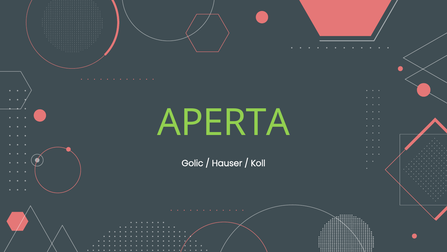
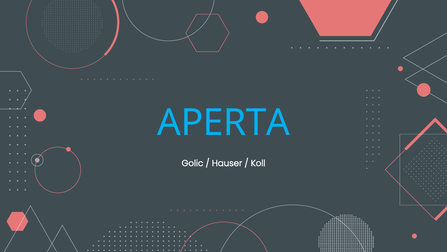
APERTA colour: light green -> light blue (224, 123)
